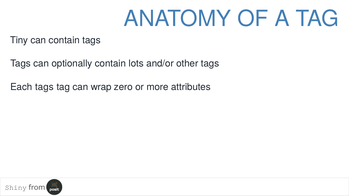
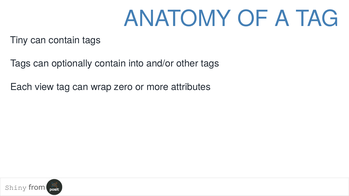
lots: lots -> into (136, 64)
Each tags: tags -> view (44, 87)
